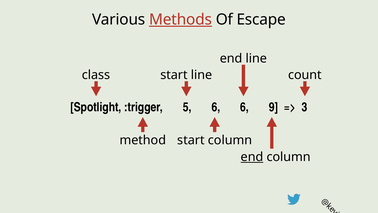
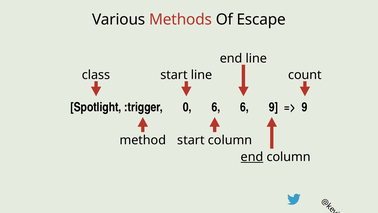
Methods underline: present -> none (181, 20)
5: 5 -> 0 (187, 107)
3: 3 -> 9 (304, 107)
